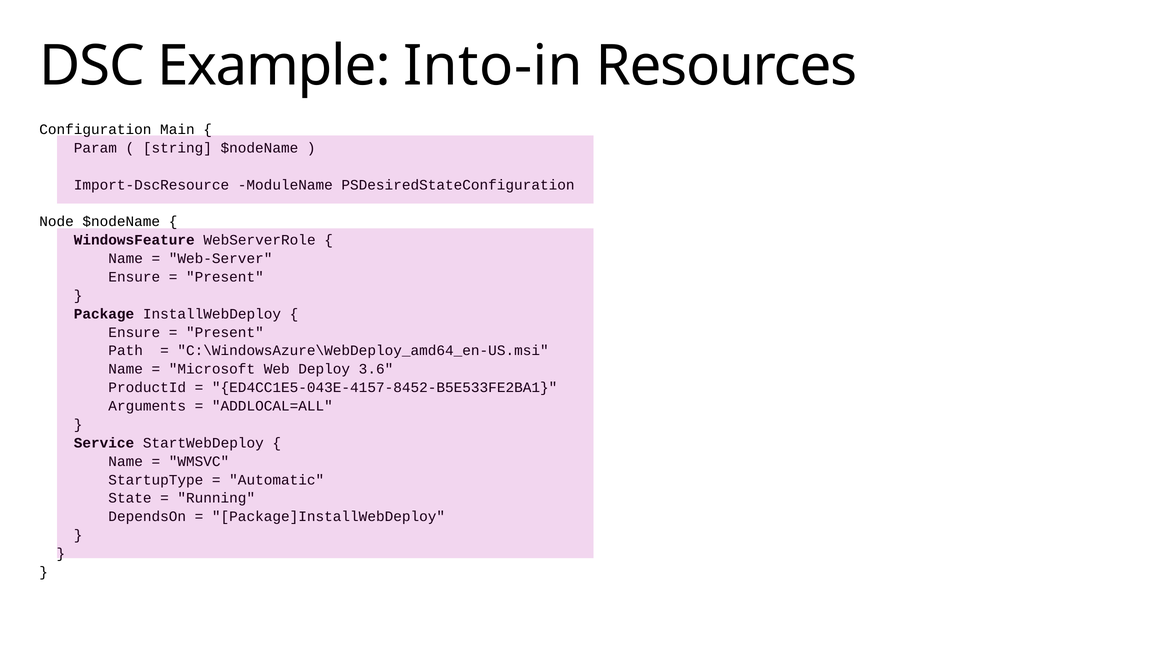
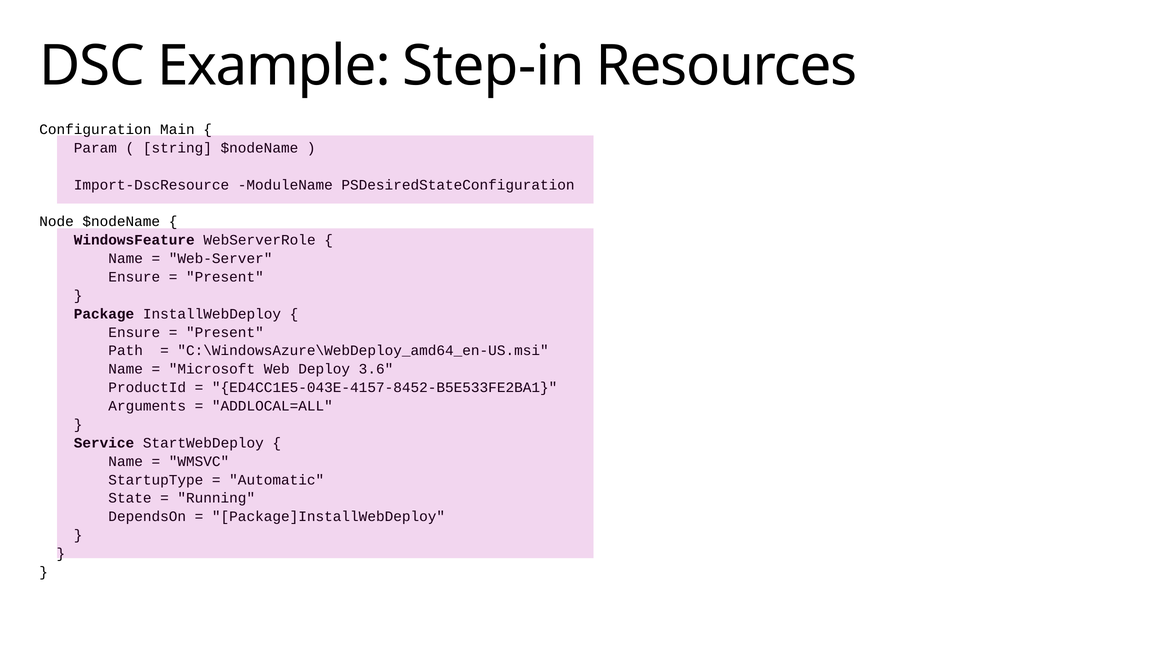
Into-in: Into-in -> Step-in (494, 66)
